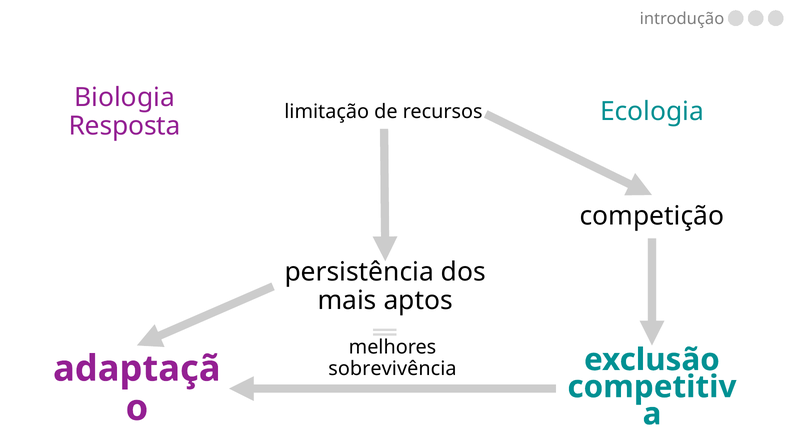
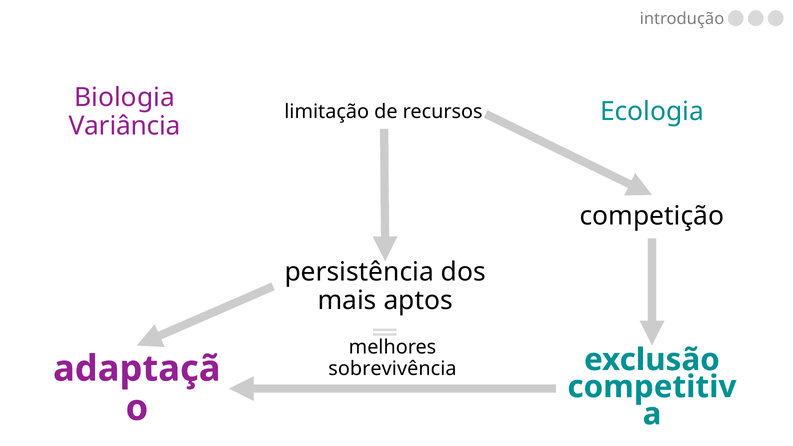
Resposta: Resposta -> Variância (125, 126)
